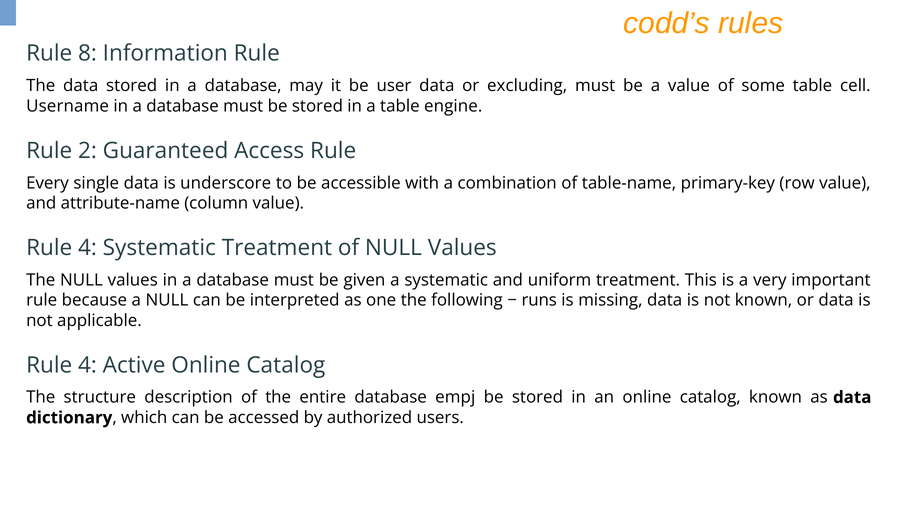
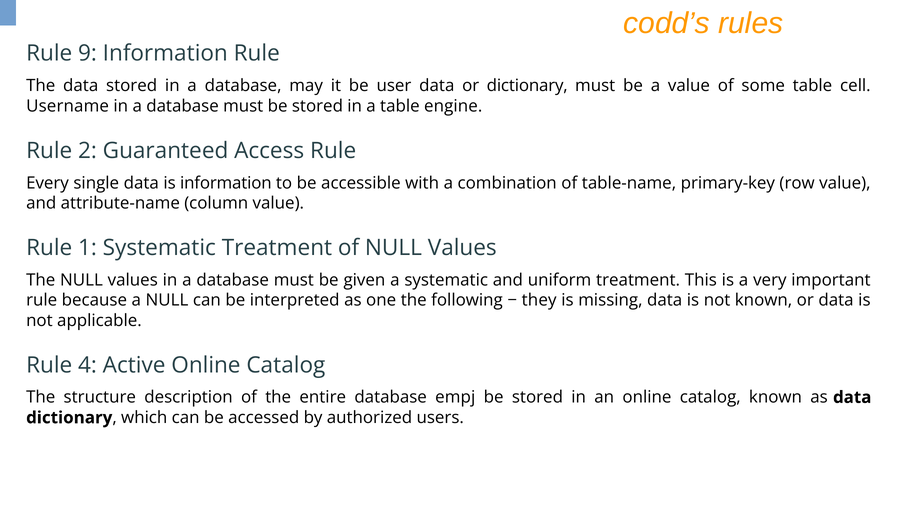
8: 8 -> 9 (87, 54)
or excluding: excluding -> dictionary (527, 86)
is underscore: underscore -> information (226, 183)
4: 4 -> 1 (87, 248)
runs: runs -> they (539, 300)
